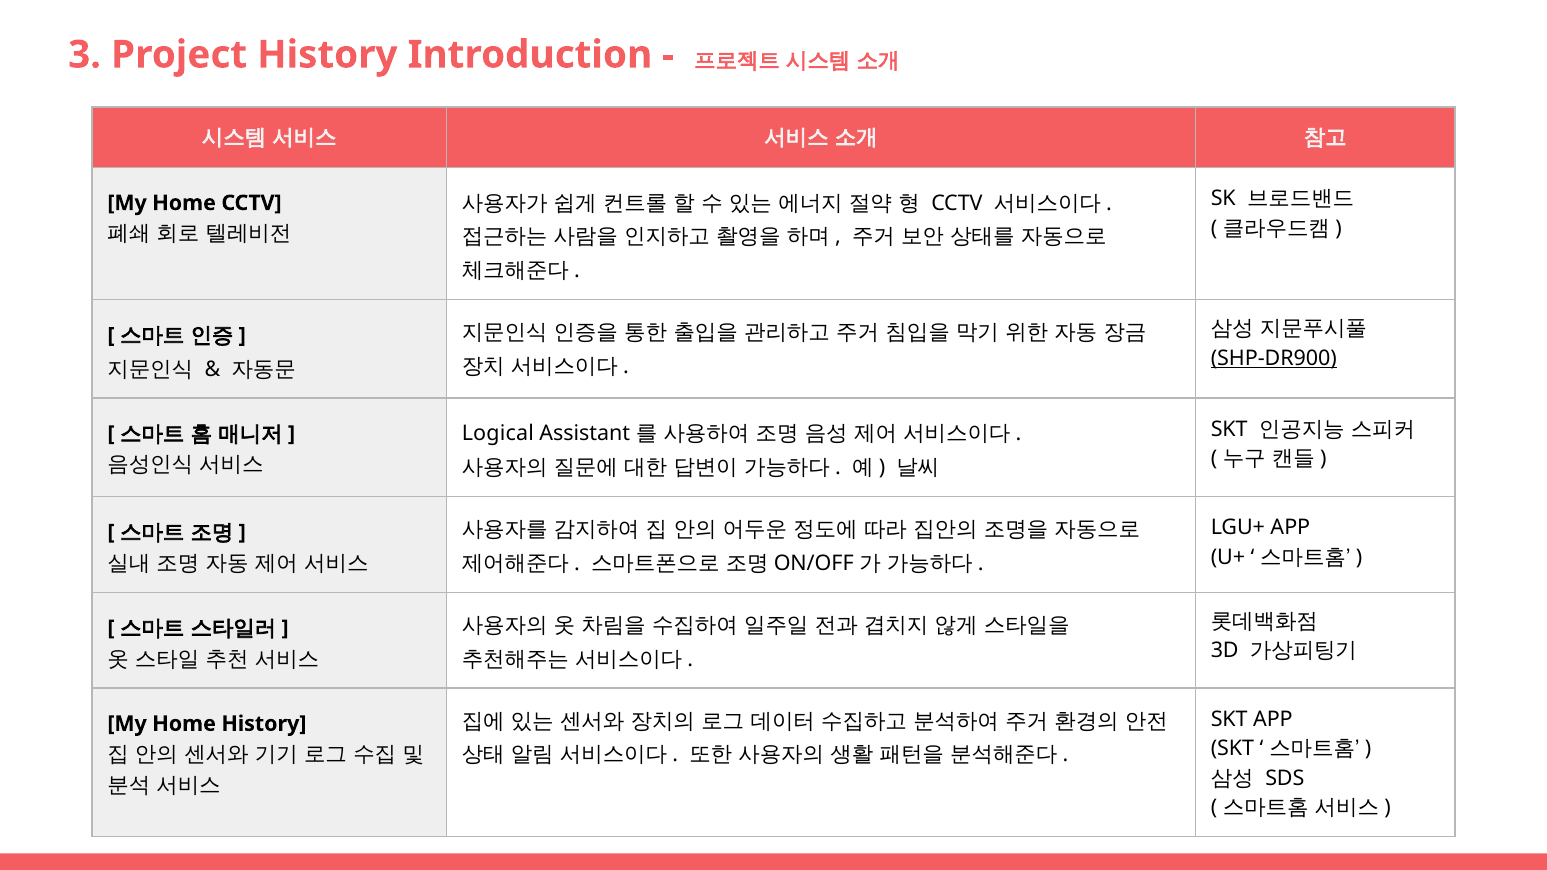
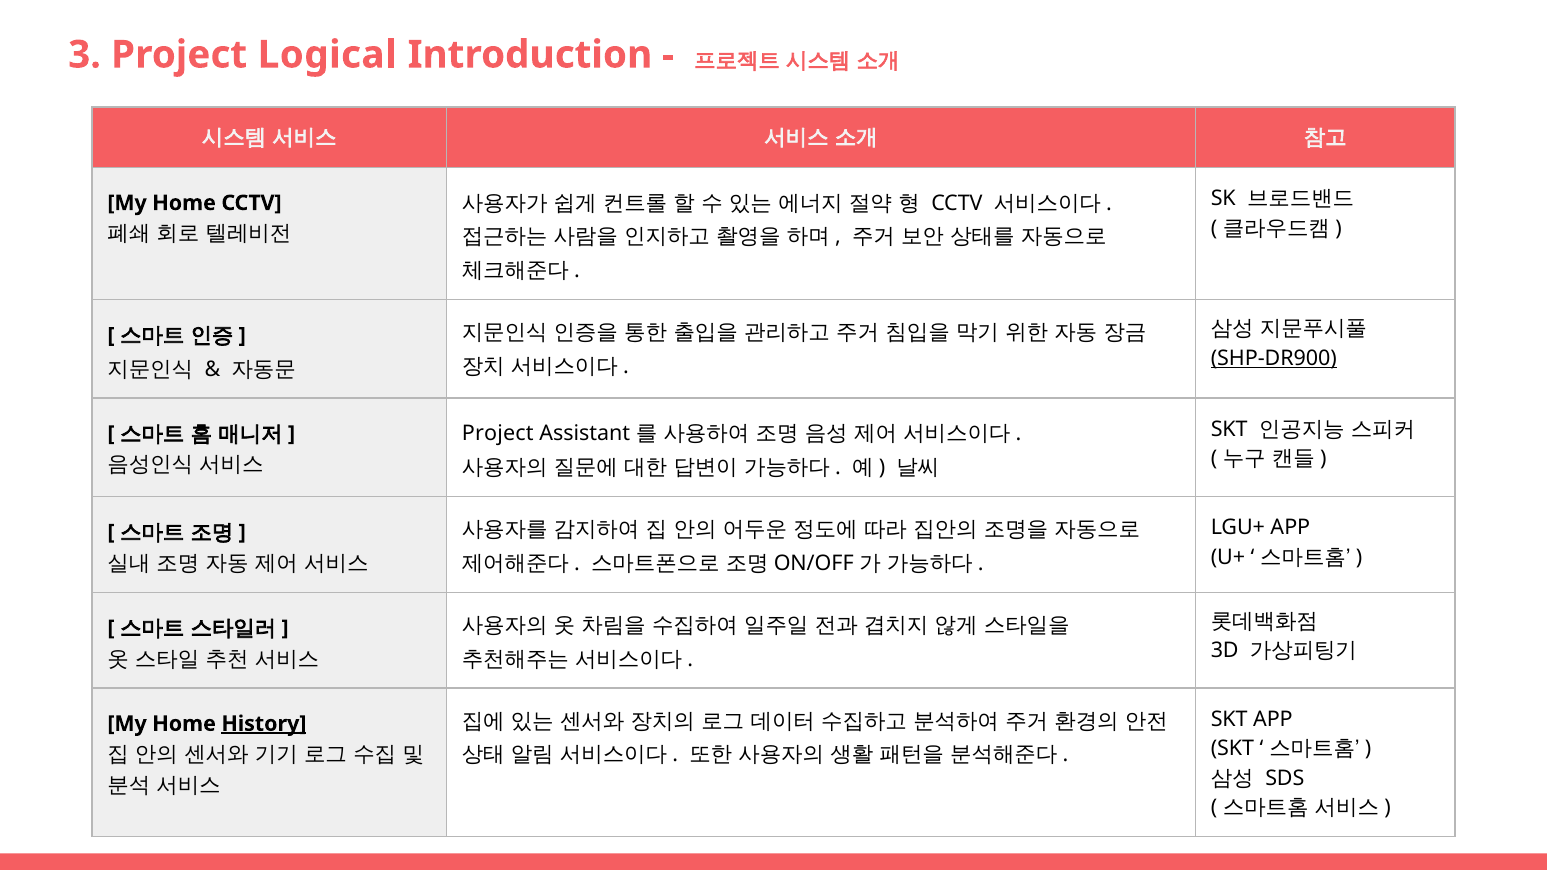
Project History: History -> Logical (327, 55)
Logical: Logical -> Project (498, 434)
History underline: none -> present (264, 724)
